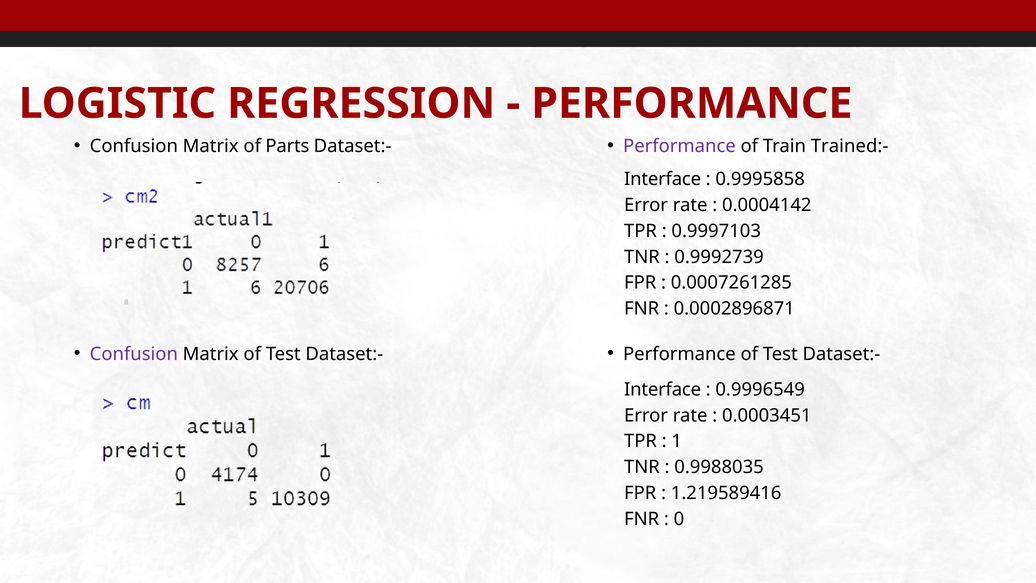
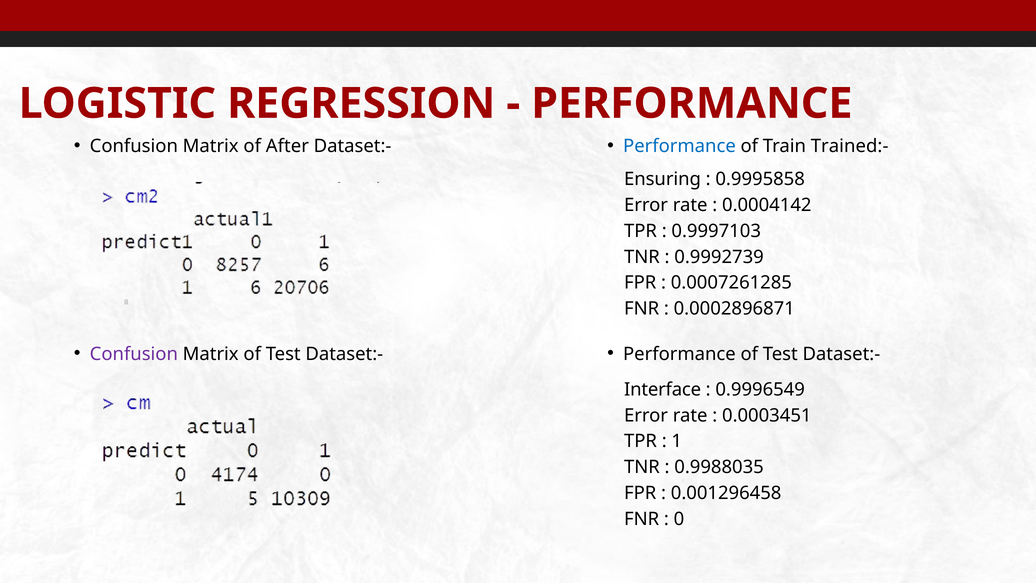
Parts: Parts -> After (287, 146)
Performance colour: purple -> blue (679, 146)
Interface: Interface -> Ensuring (663, 179)
1.219589416: 1.219589416 -> 0.001296458 (726, 493)
